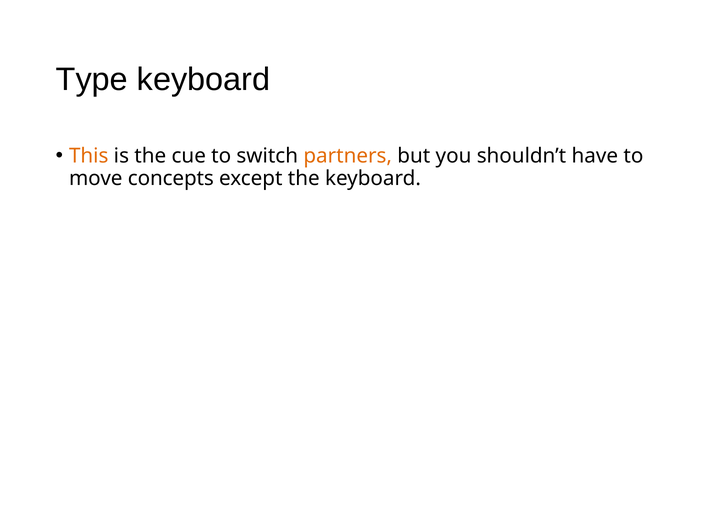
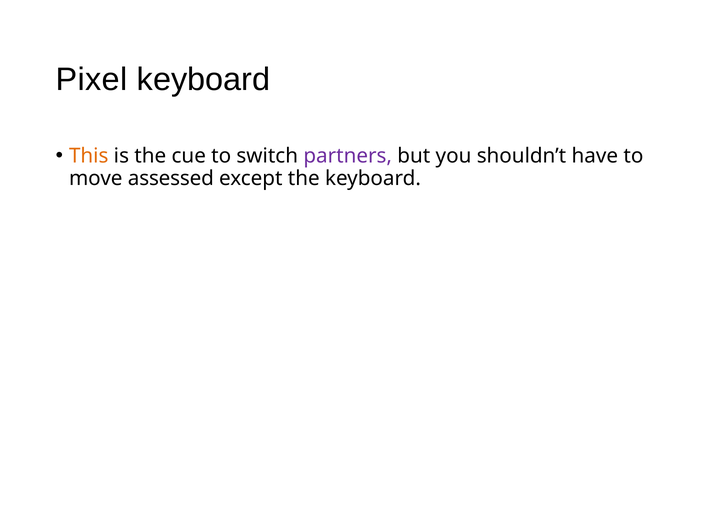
Type: Type -> Pixel (92, 79)
partners colour: orange -> purple (348, 156)
concepts: concepts -> assessed (171, 178)
